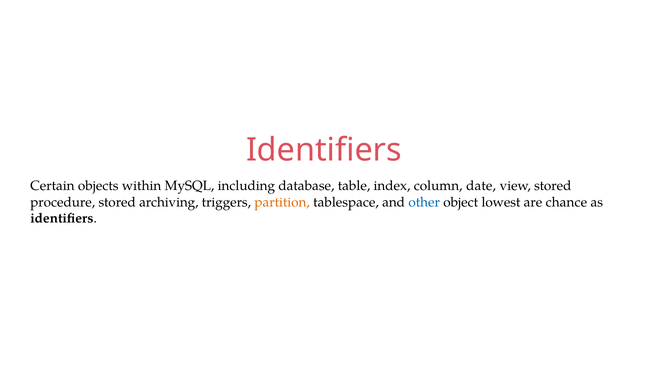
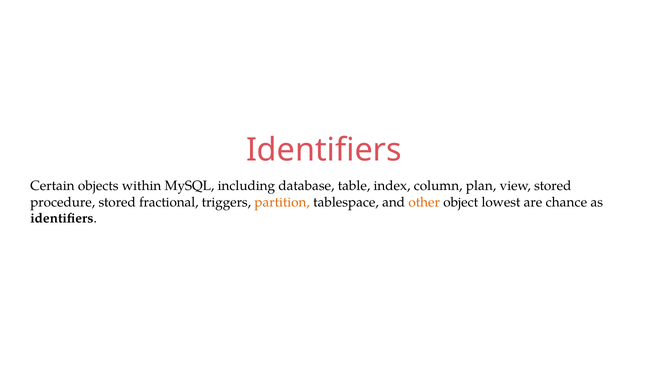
date: date -> plan (481, 186)
archiving: archiving -> fractional (169, 202)
other colour: blue -> orange (424, 202)
